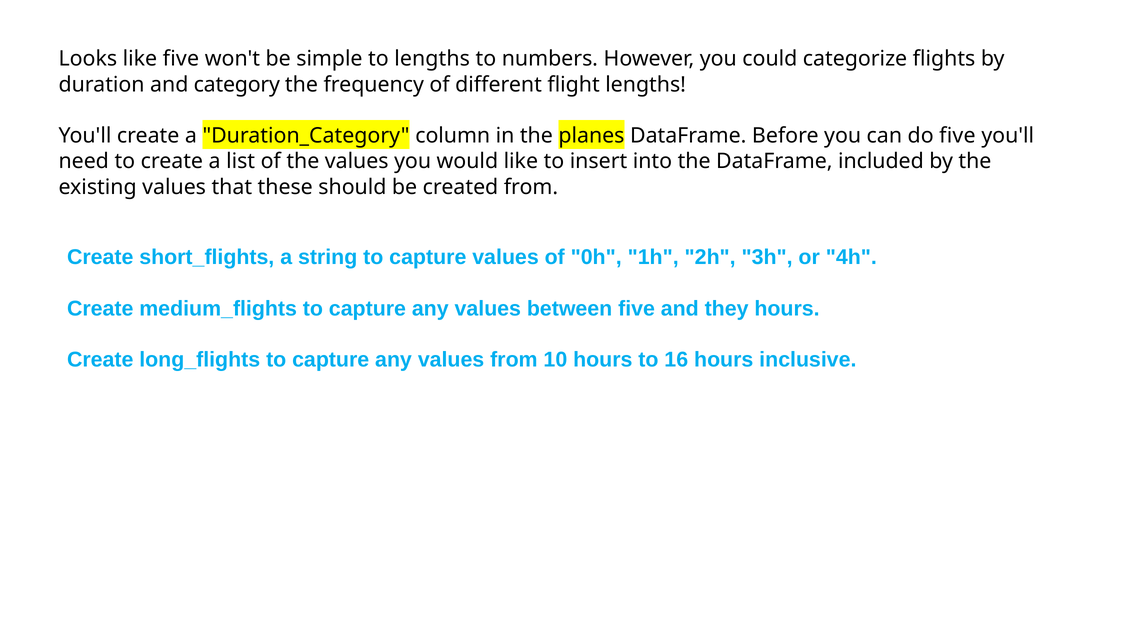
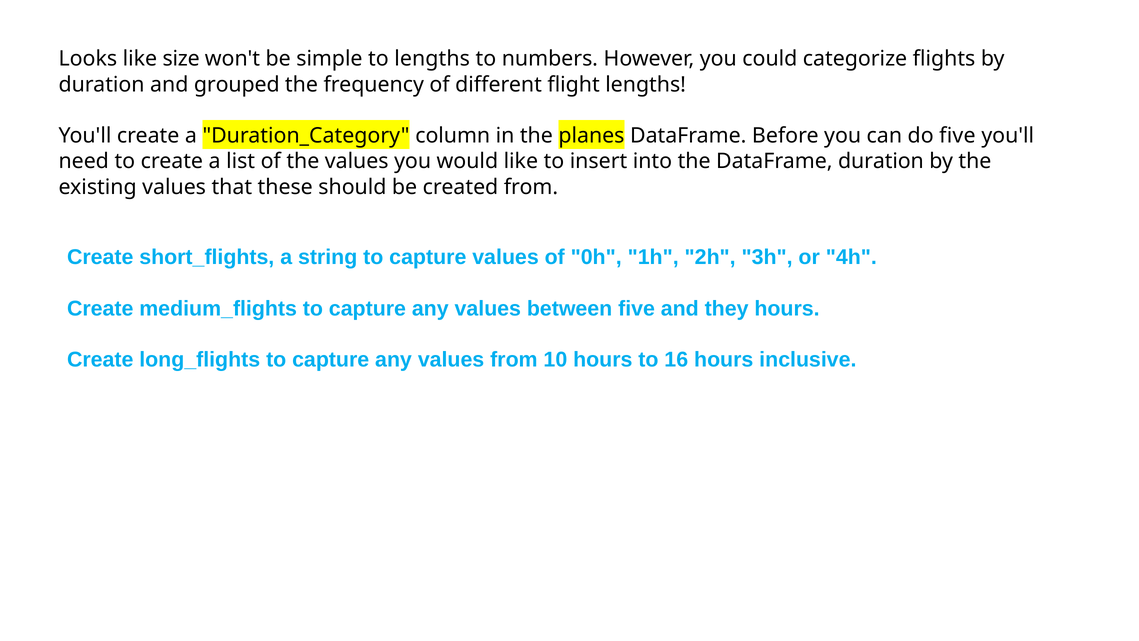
like five: five -> size (181, 59)
category: category -> grouped (237, 84)
DataFrame included: included -> duration (881, 161)
